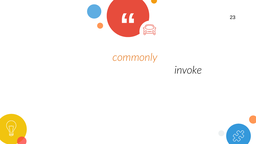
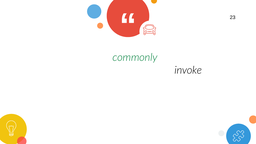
commonly colour: orange -> green (135, 57)
